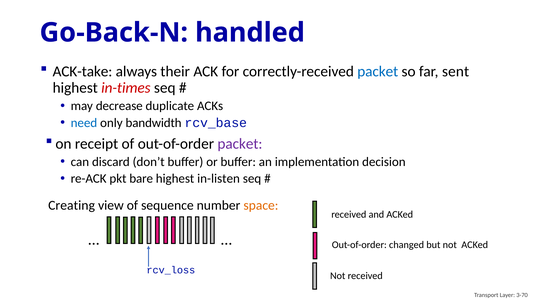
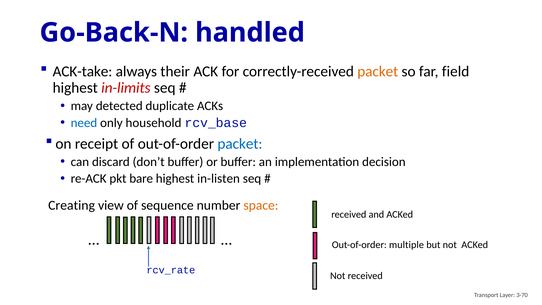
packet colour: blue -> orange (378, 71)
sent: sent -> field (456, 71)
in-times: in-times -> in-limits (126, 88)
decrease: decrease -> detected (119, 106)
bandwidth: bandwidth -> household (153, 123)
packet colour: purple -> blue (240, 144)
changed: changed -> multiple (407, 245)
rcv_loss: rcv_loss -> rcv_rate (171, 270)
